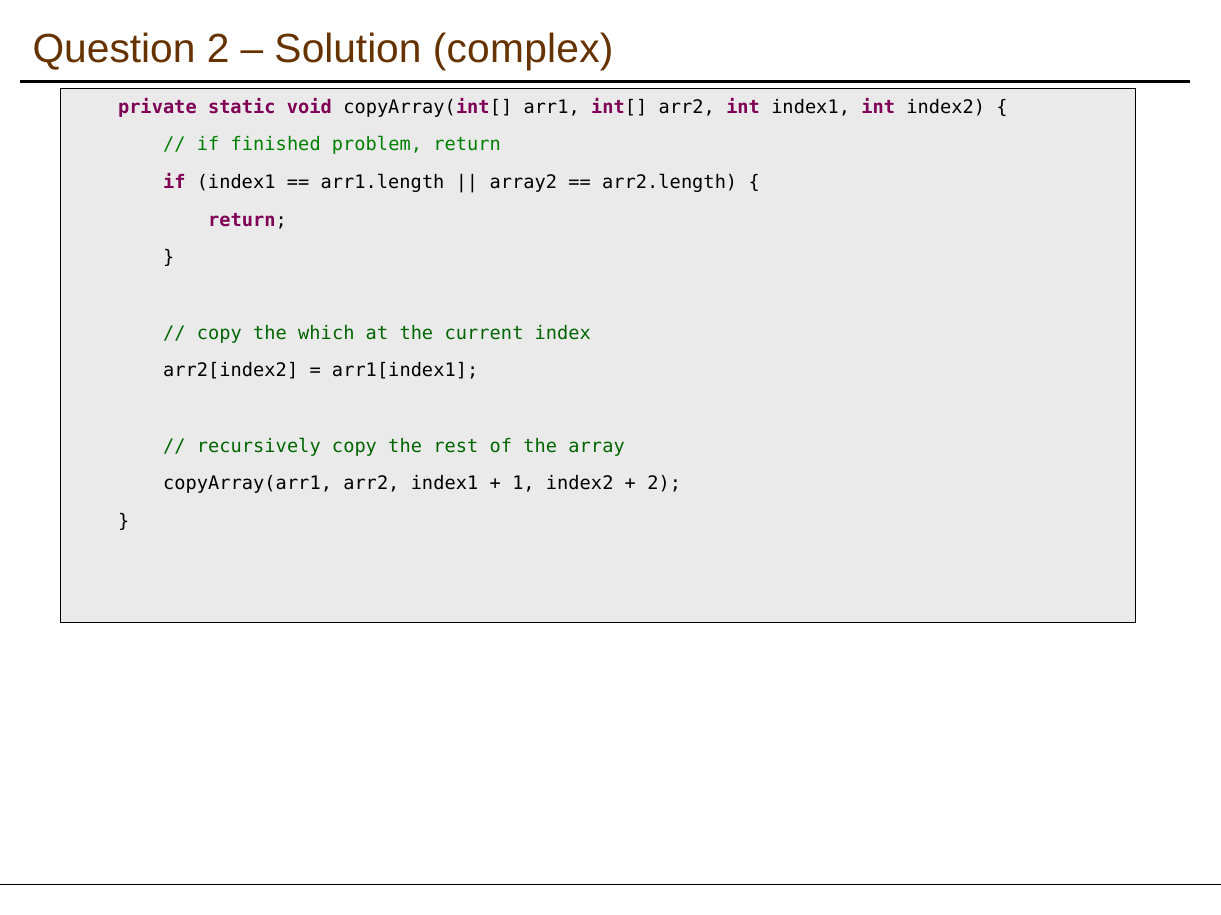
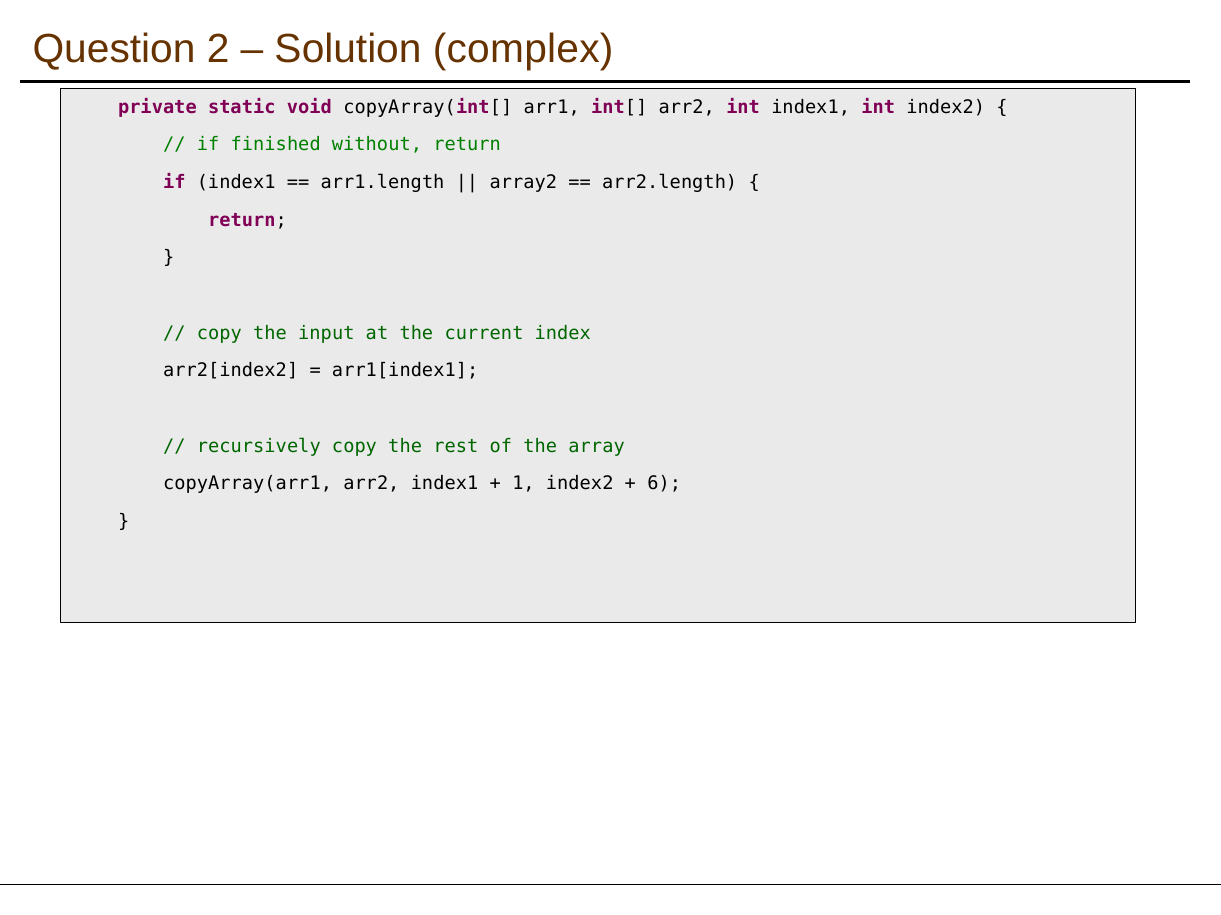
problem: problem -> without (377, 145)
which: which -> input (326, 333)
2: 2 -> 6 (664, 484)
